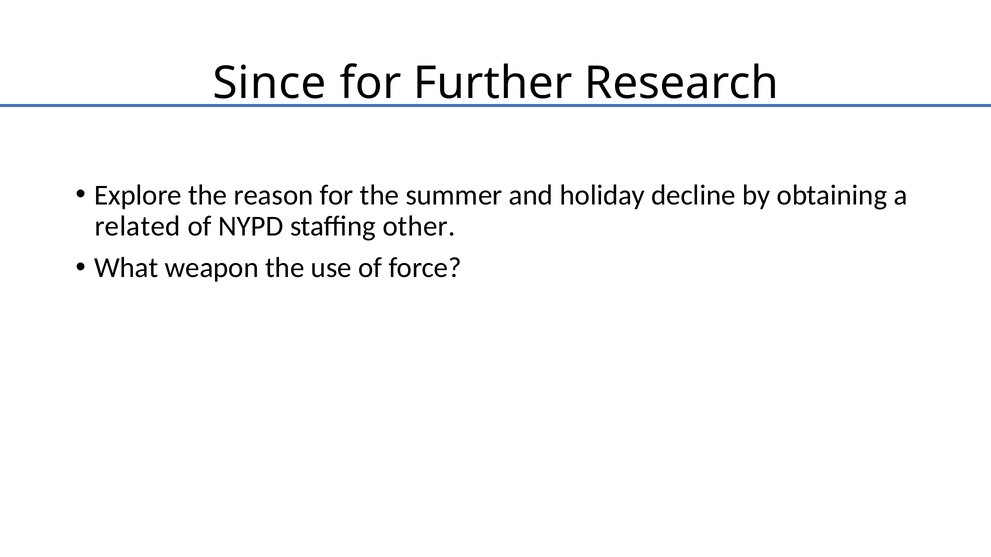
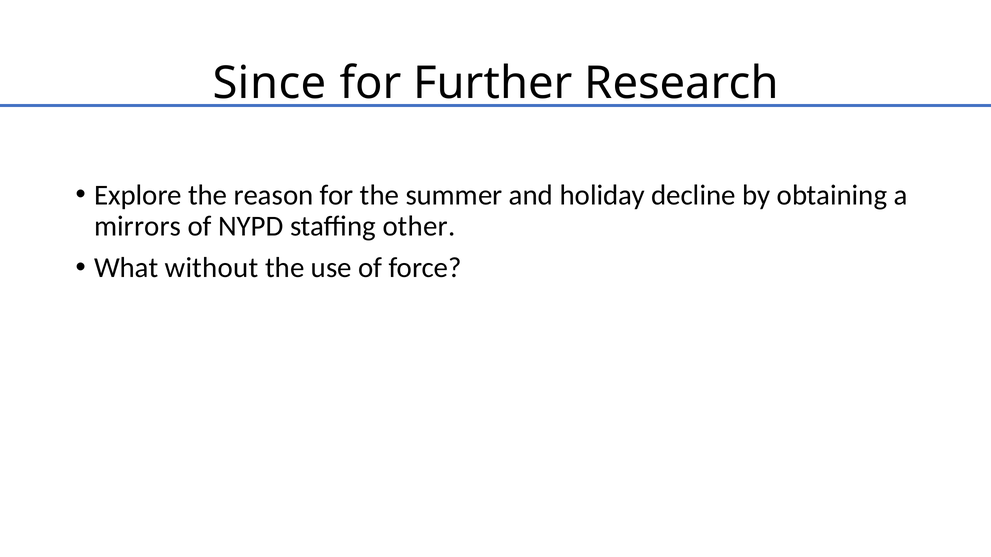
related: related -> mirrors (138, 226)
weapon: weapon -> without (212, 268)
